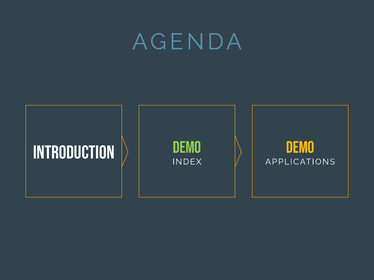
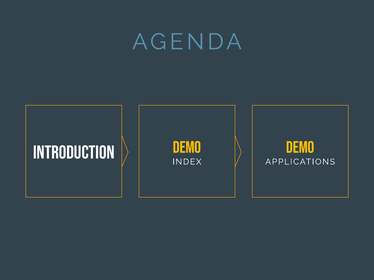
Demo colour: light green -> yellow (187, 148)
